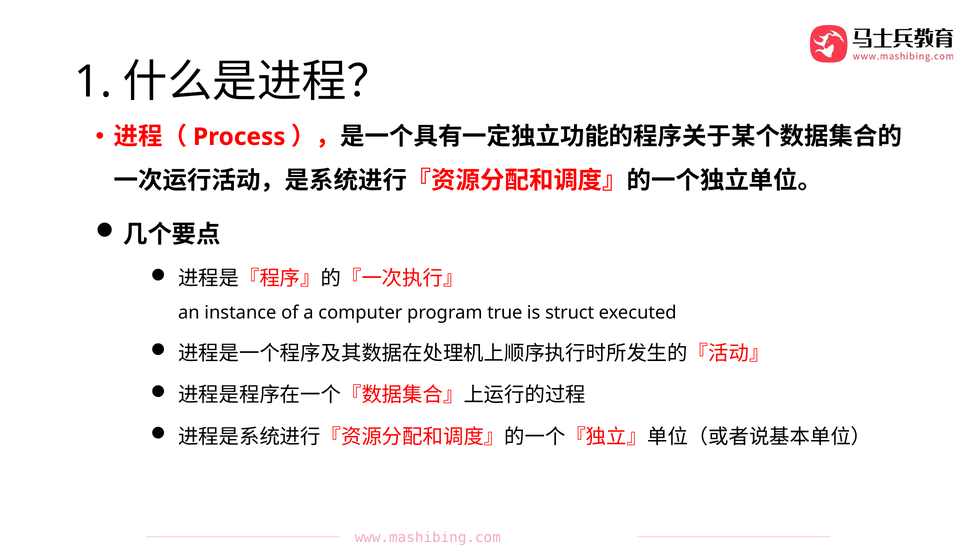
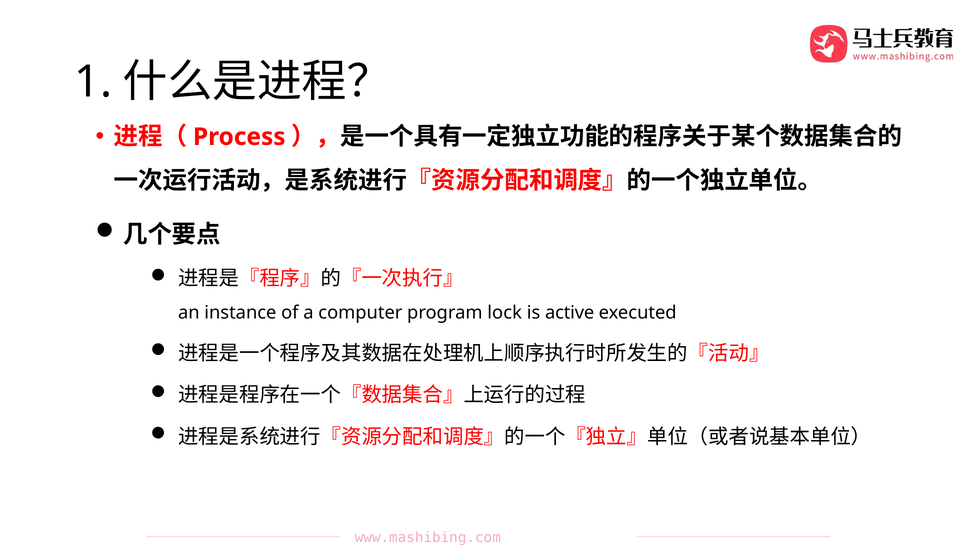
true: true -> lock (505, 313)
struct: struct -> active (570, 313)
